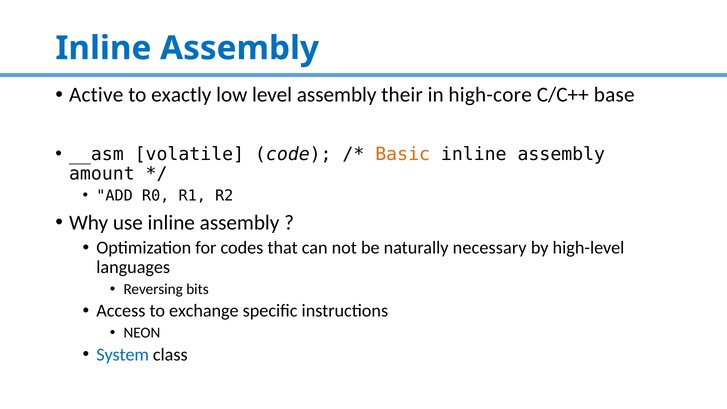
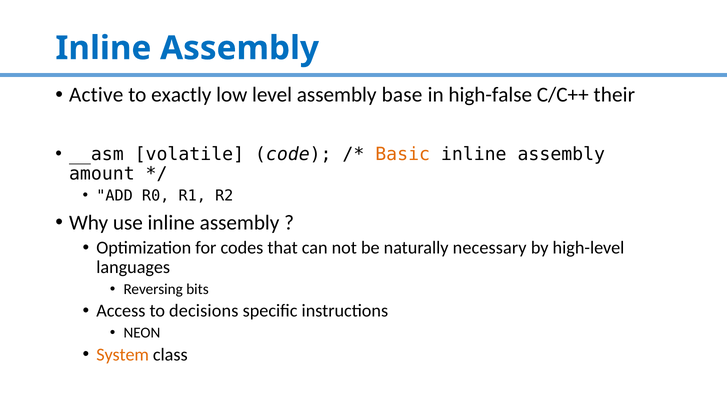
their: their -> base (402, 95)
high-core: high-core -> high-false (490, 95)
base: base -> their (614, 95)
exchange: exchange -> decisions (204, 311)
System colour: blue -> orange (123, 354)
